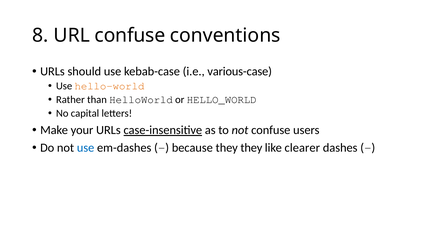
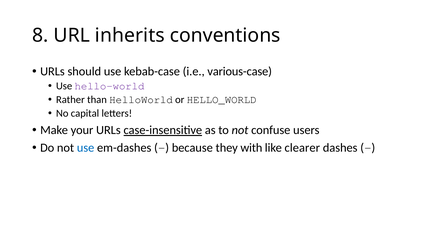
URL confuse: confuse -> inherits (130, 36)
hello-world colour: orange -> purple (110, 86)
they they: they -> with (251, 148)
